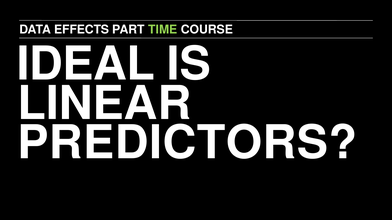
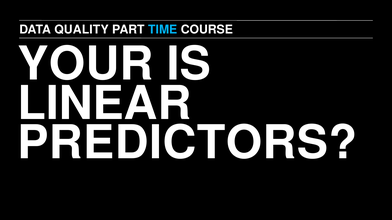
EFFECTS: EFFECTS -> QUALITY (81, 30)
TIME colour: light green -> light blue (163, 30)
IDEAL: IDEAL -> YOUR (85, 64)
